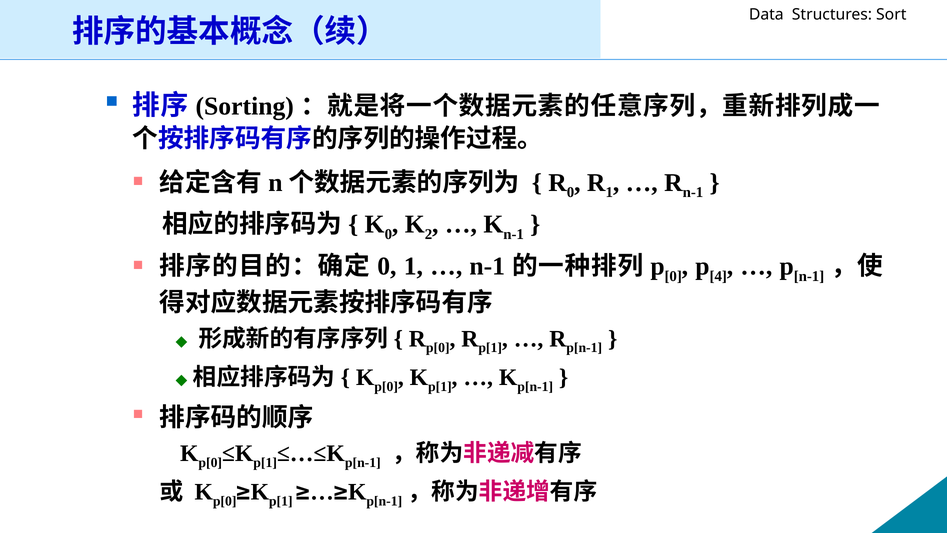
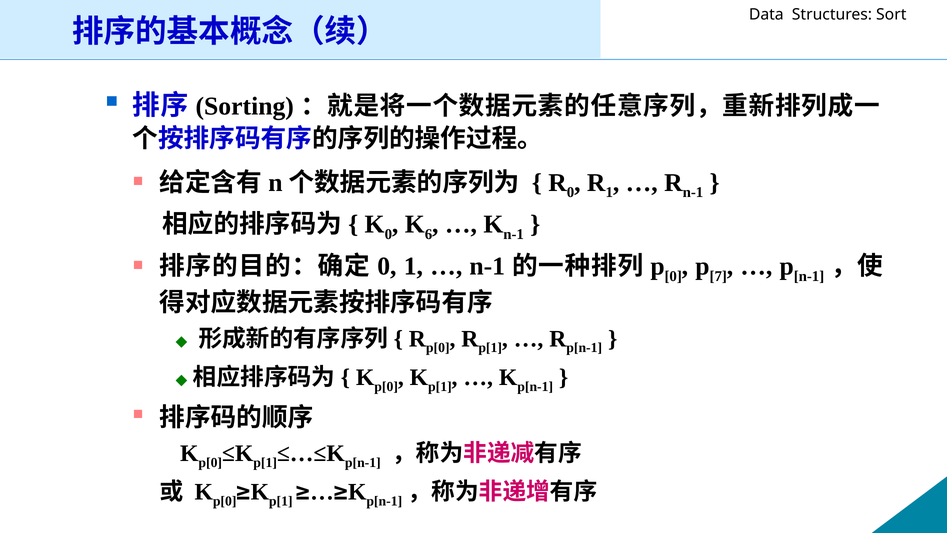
2: 2 -> 6 (429, 234)
4: 4 -> 7 (718, 276)
